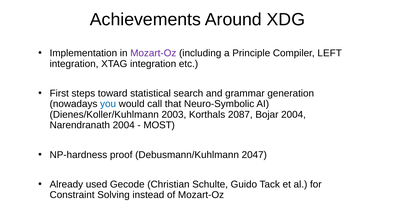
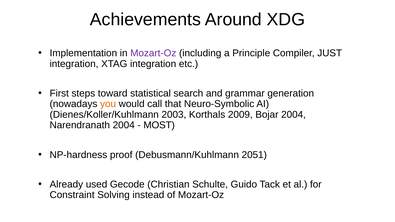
LEFT: LEFT -> JUST (330, 53)
you colour: blue -> orange (108, 104)
2087: 2087 -> 2009 (240, 115)
2047: 2047 -> 2051 (254, 155)
